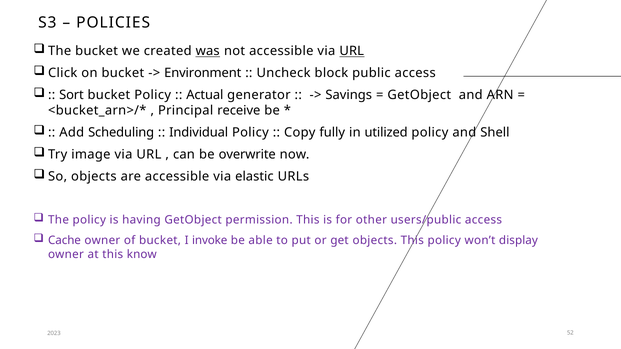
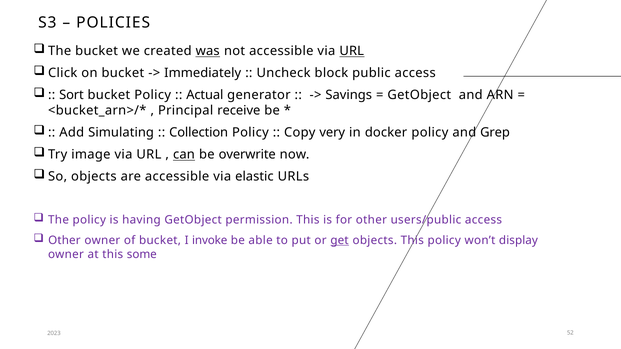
Environment: Environment -> Immediately (203, 73)
Scheduling: Scheduling -> Simulating (121, 133)
Individual: Individual -> Collection (199, 133)
fully: fully -> very (332, 133)
utilized: utilized -> docker (386, 133)
Shell: Shell -> Grep (495, 133)
can underline: none -> present (184, 155)
Cache: Cache -> Other (64, 240)
get underline: none -> present (340, 240)
know: know -> some (142, 254)
